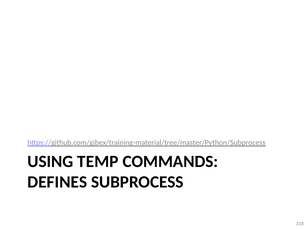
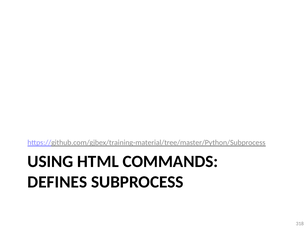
TEMP: TEMP -> HTML (98, 161)
